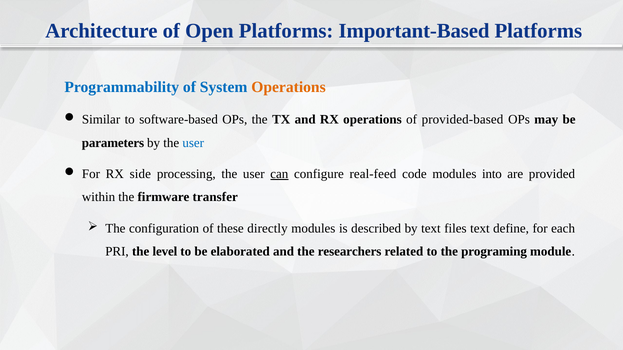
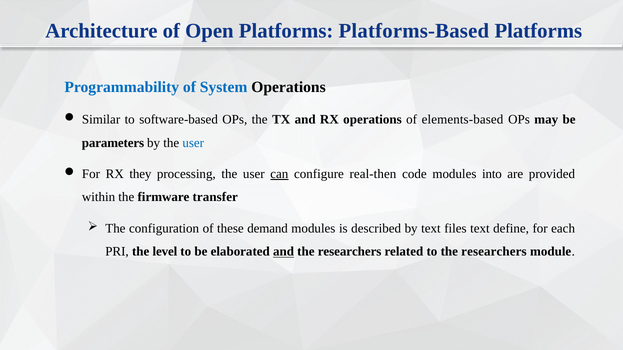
Important-Based: Important-Based -> Platforms-Based (414, 31)
Operations colour: orange -> black (289, 87)
provided-based: provided-based -> elements-based (462, 120)
side: side -> they (140, 174)
real-feed: real-feed -> real-then (373, 174)
directly: directly -> demand (268, 229)
and underline: none -> present (284, 252)
to the programing: programing -> researchers (494, 252)
